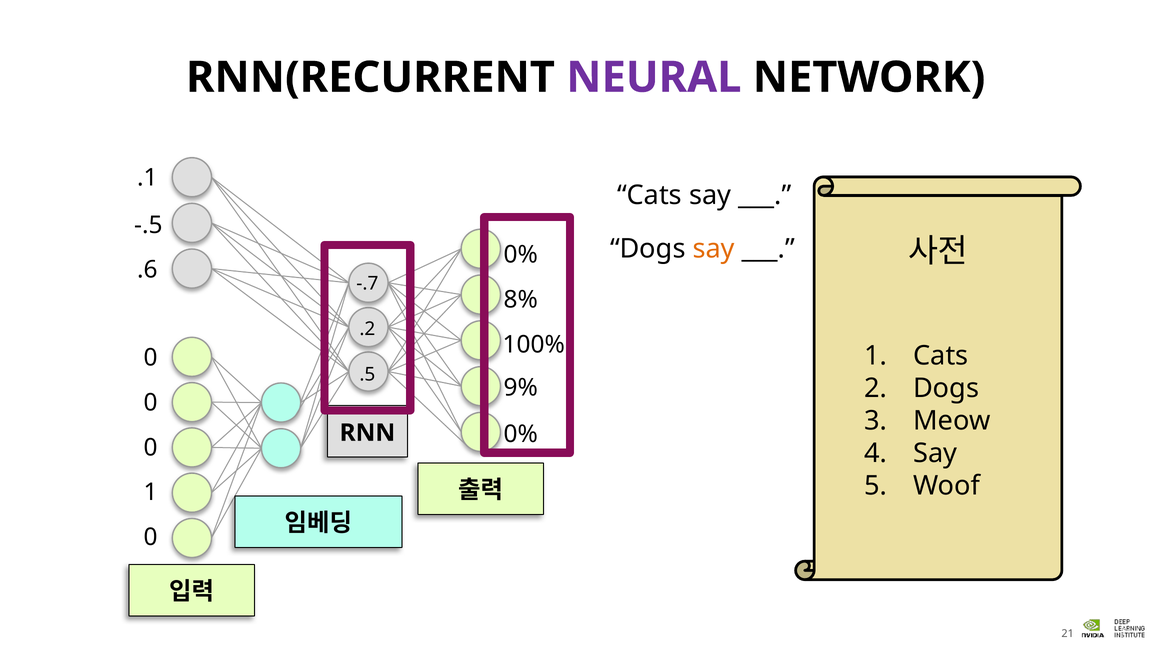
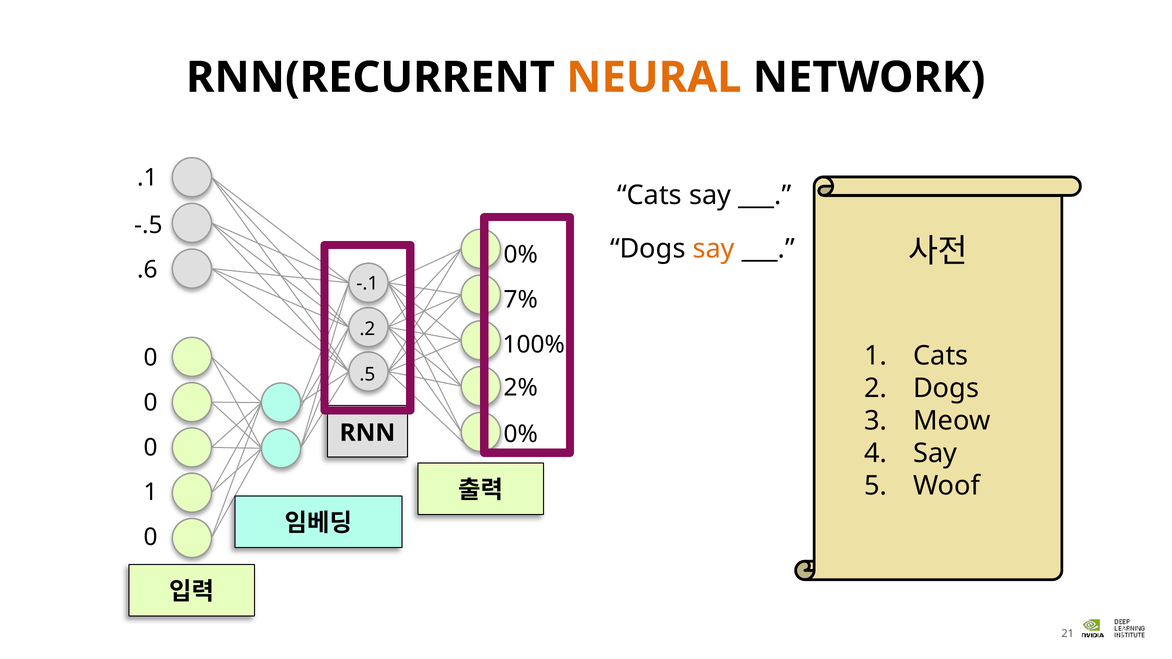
NEURAL colour: purple -> orange (654, 77)
-.7: -.7 -> -.1 (367, 284)
8%: 8% -> 7% (521, 300)
9%: 9% -> 2% (521, 388)
